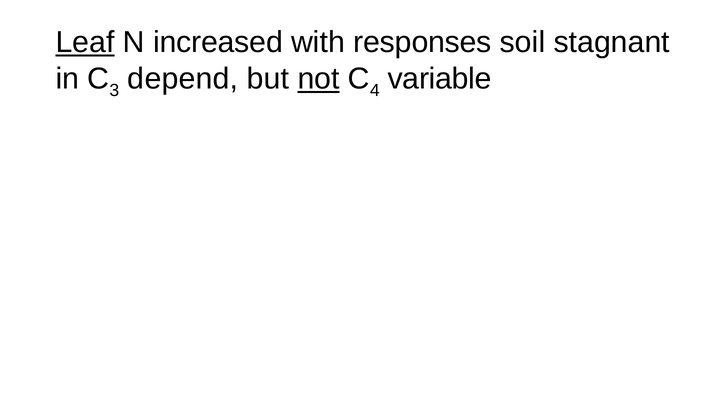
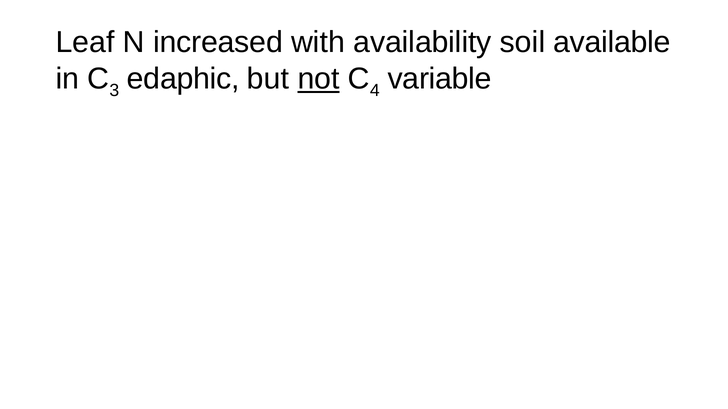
Leaf underline: present -> none (85, 43)
responses: responses -> availability (422, 43)
stagnant: stagnant -> available (612, 43)
depend: depend -> edaphic (183, 79)
